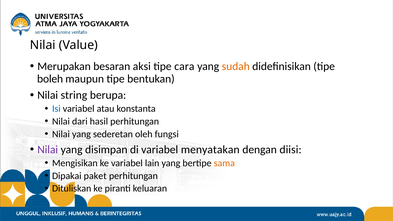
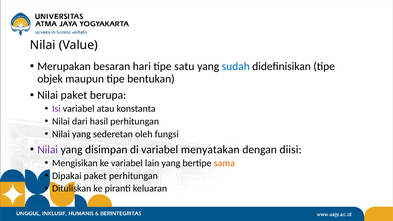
aksi: aksi -> hari (142, 66)
cara: cara -> satu (184, 66)
sudah colour: orange -> blue (236, 66)
boleh: boleh -> objek (50, 79)
Nilai string: string -> paket (74, 95)
Isi colour: blue -> purple (56, 109)
